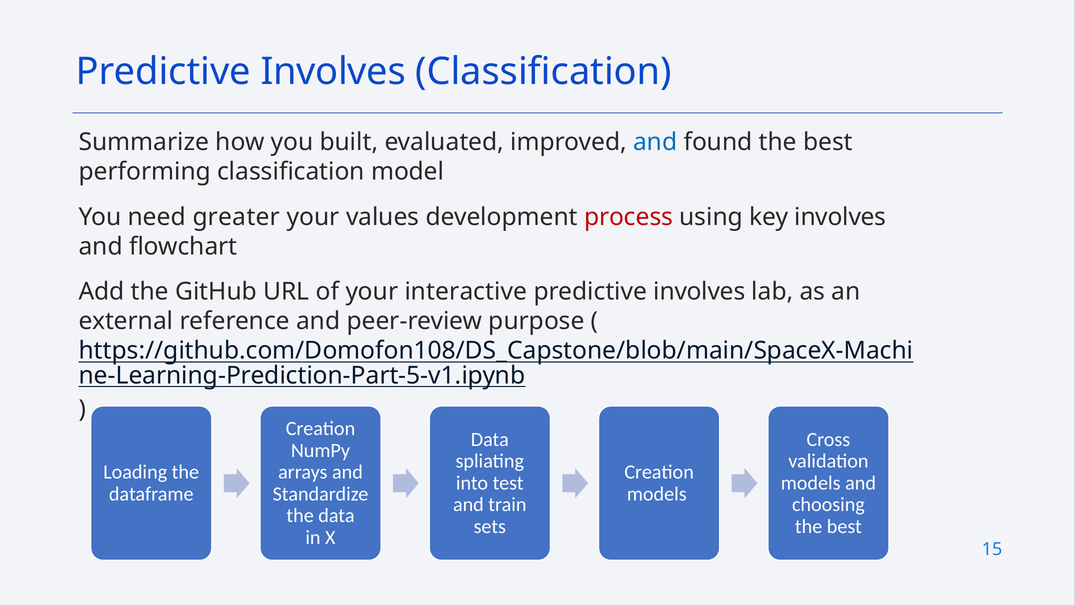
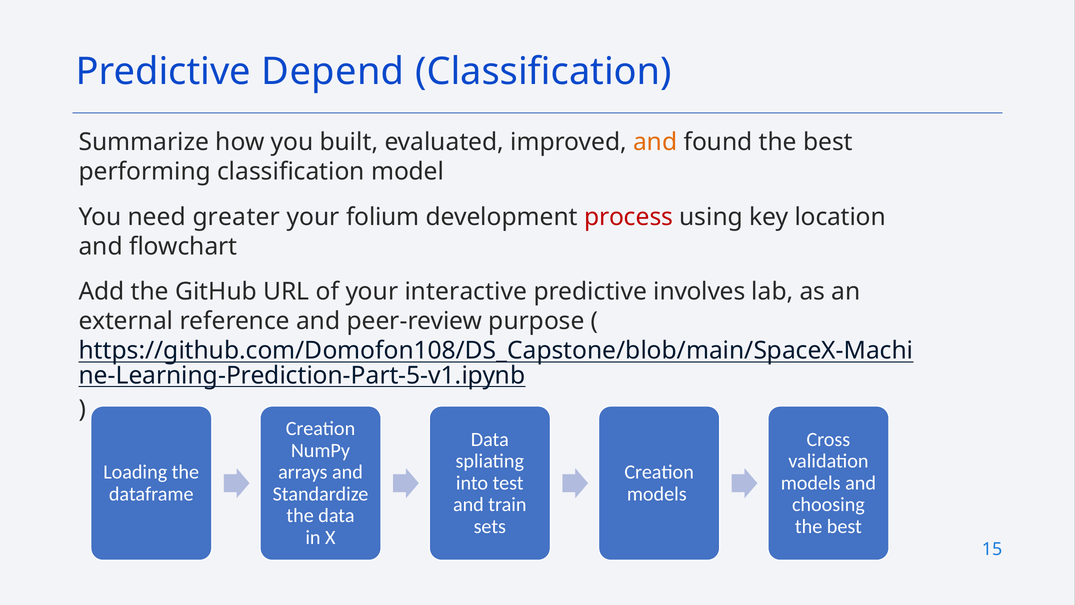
Involves: Involves -> Depend (333, 72)
and colour: blue -> orange (655, 142)
values: values -> folium (383, 217)
key involves: involves -> location (840, 217)
